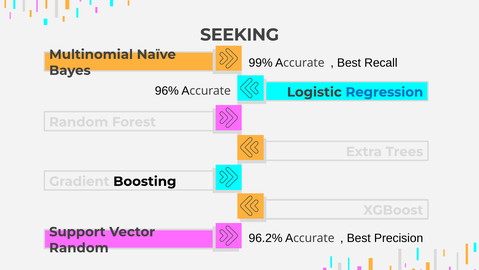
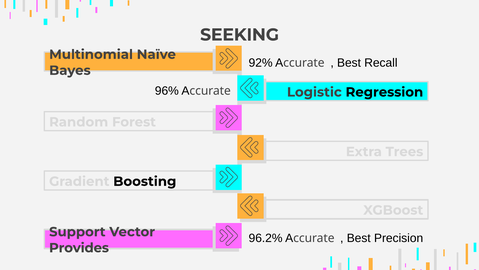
99%: 99% -> 92% (261, 63)
Regression colour: blue -> black (384, 92)
Random: Random -> Provides (79, 247)
